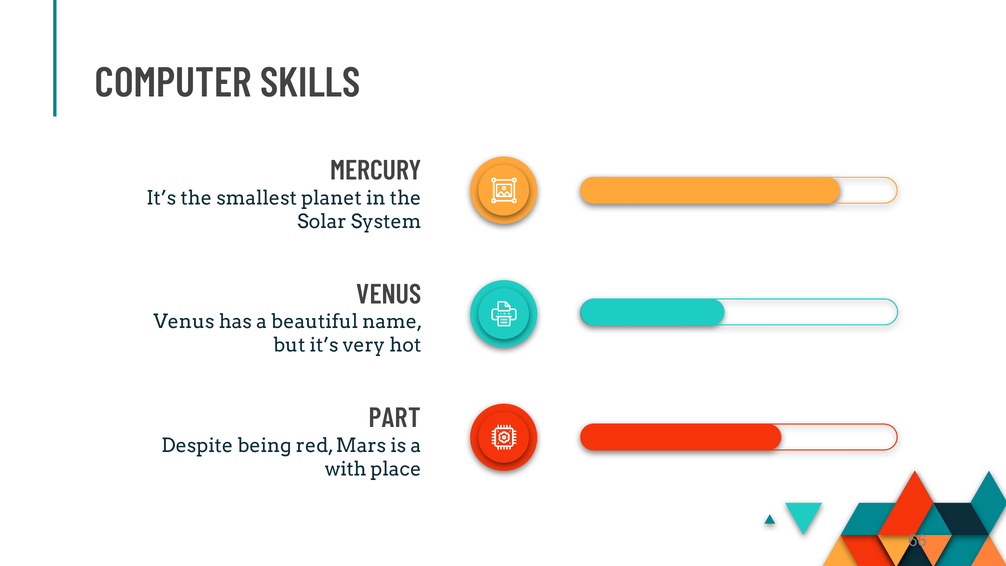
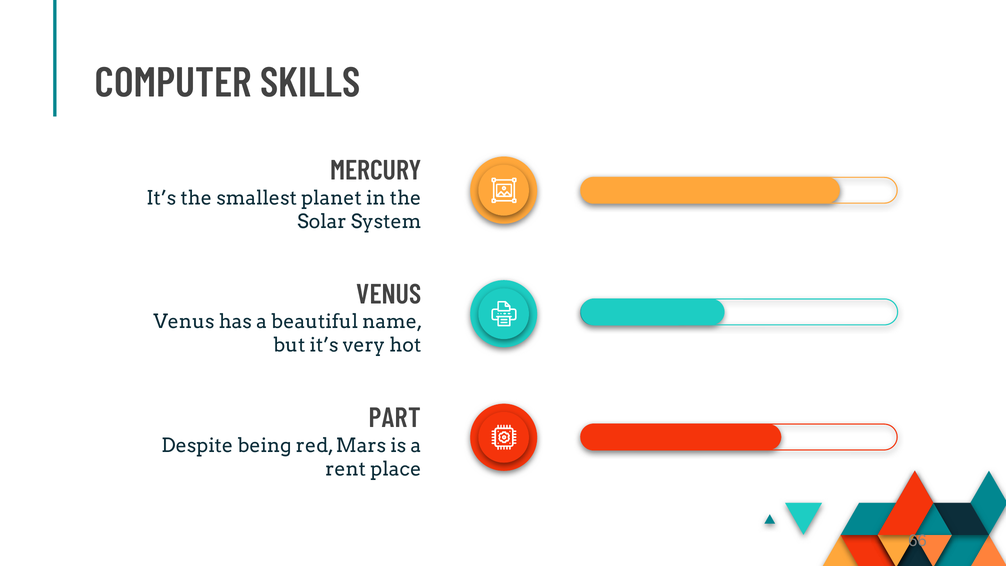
with: with -> rent (346, 469)
